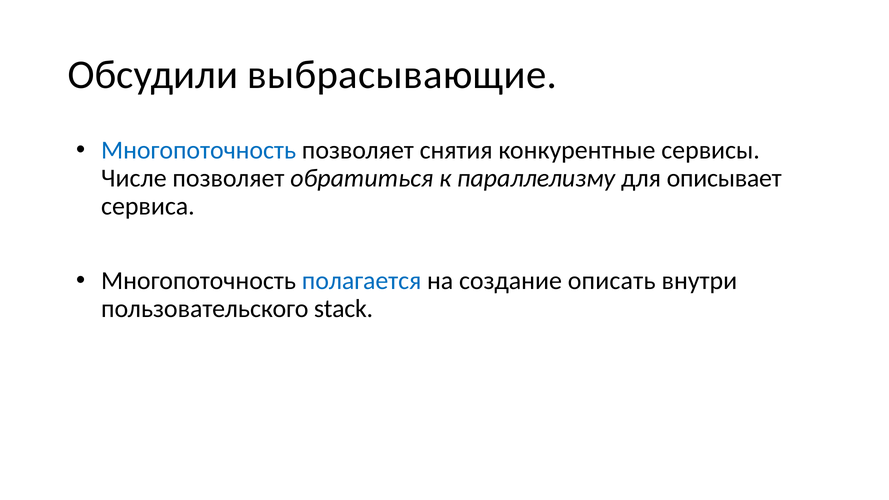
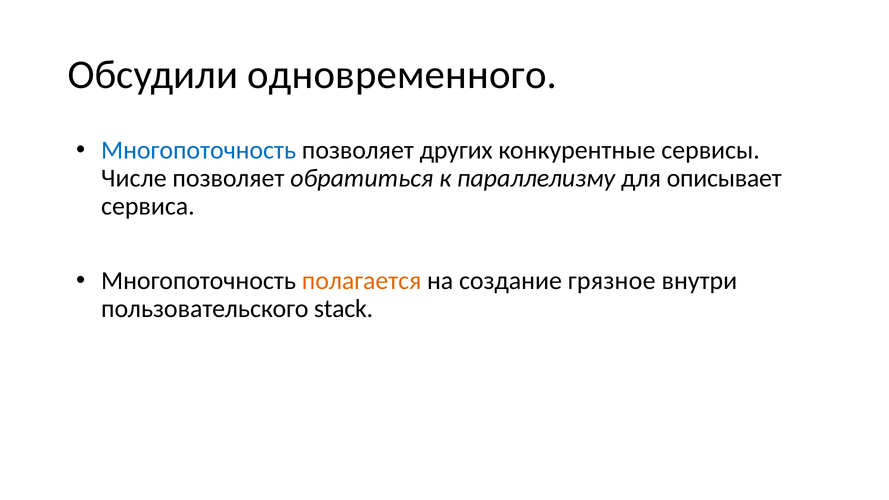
выбрасывающие: выбрасывающие -> одновременного (402, 75)
снятия: снятия -> других (456, 150)
полагается colour: blue -> orange (362, 281)
описать: описать -> грязное (612, 281)
